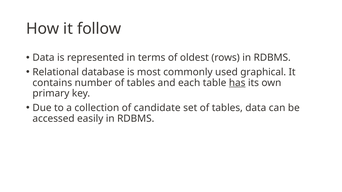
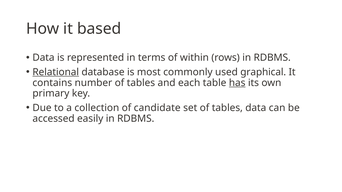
follow: follow -> based (99, 29)
oldest: oldest -> within (194, 58)
Relational underline: none -> present (56, 72)
